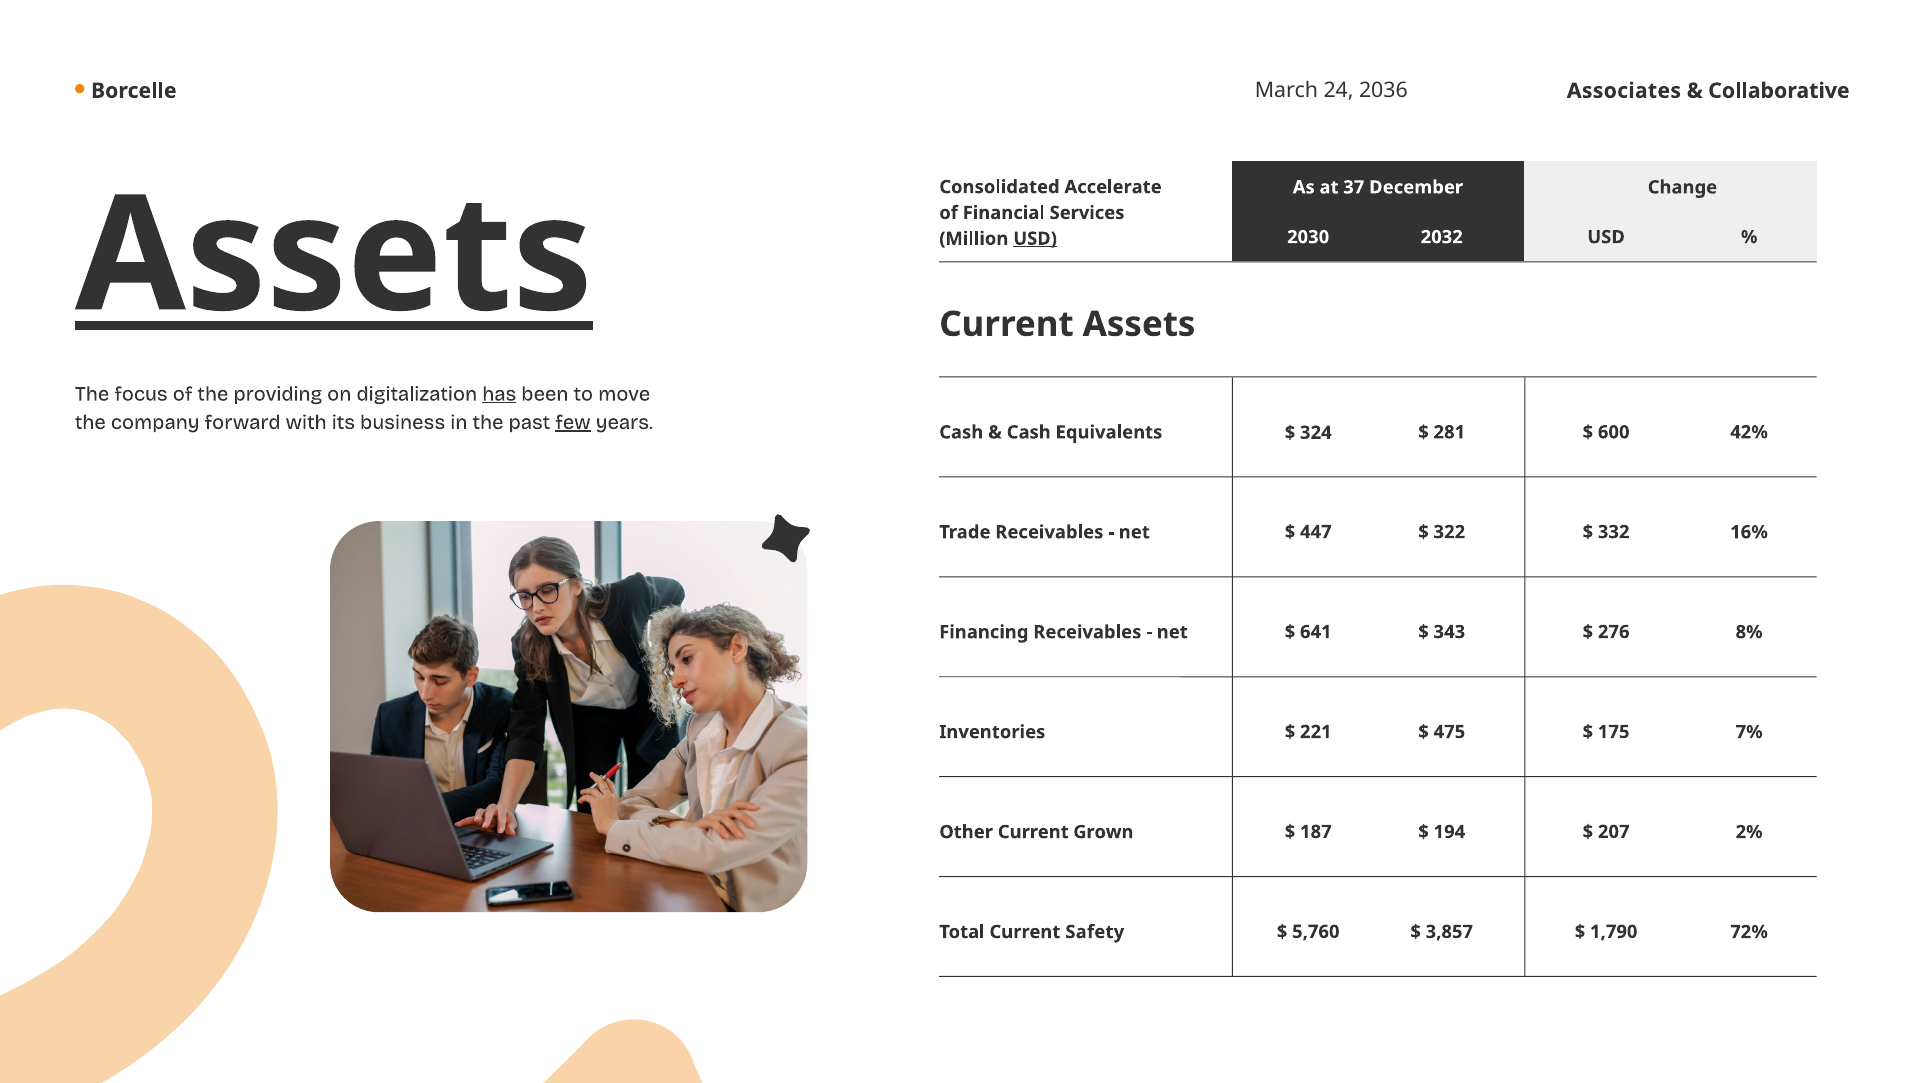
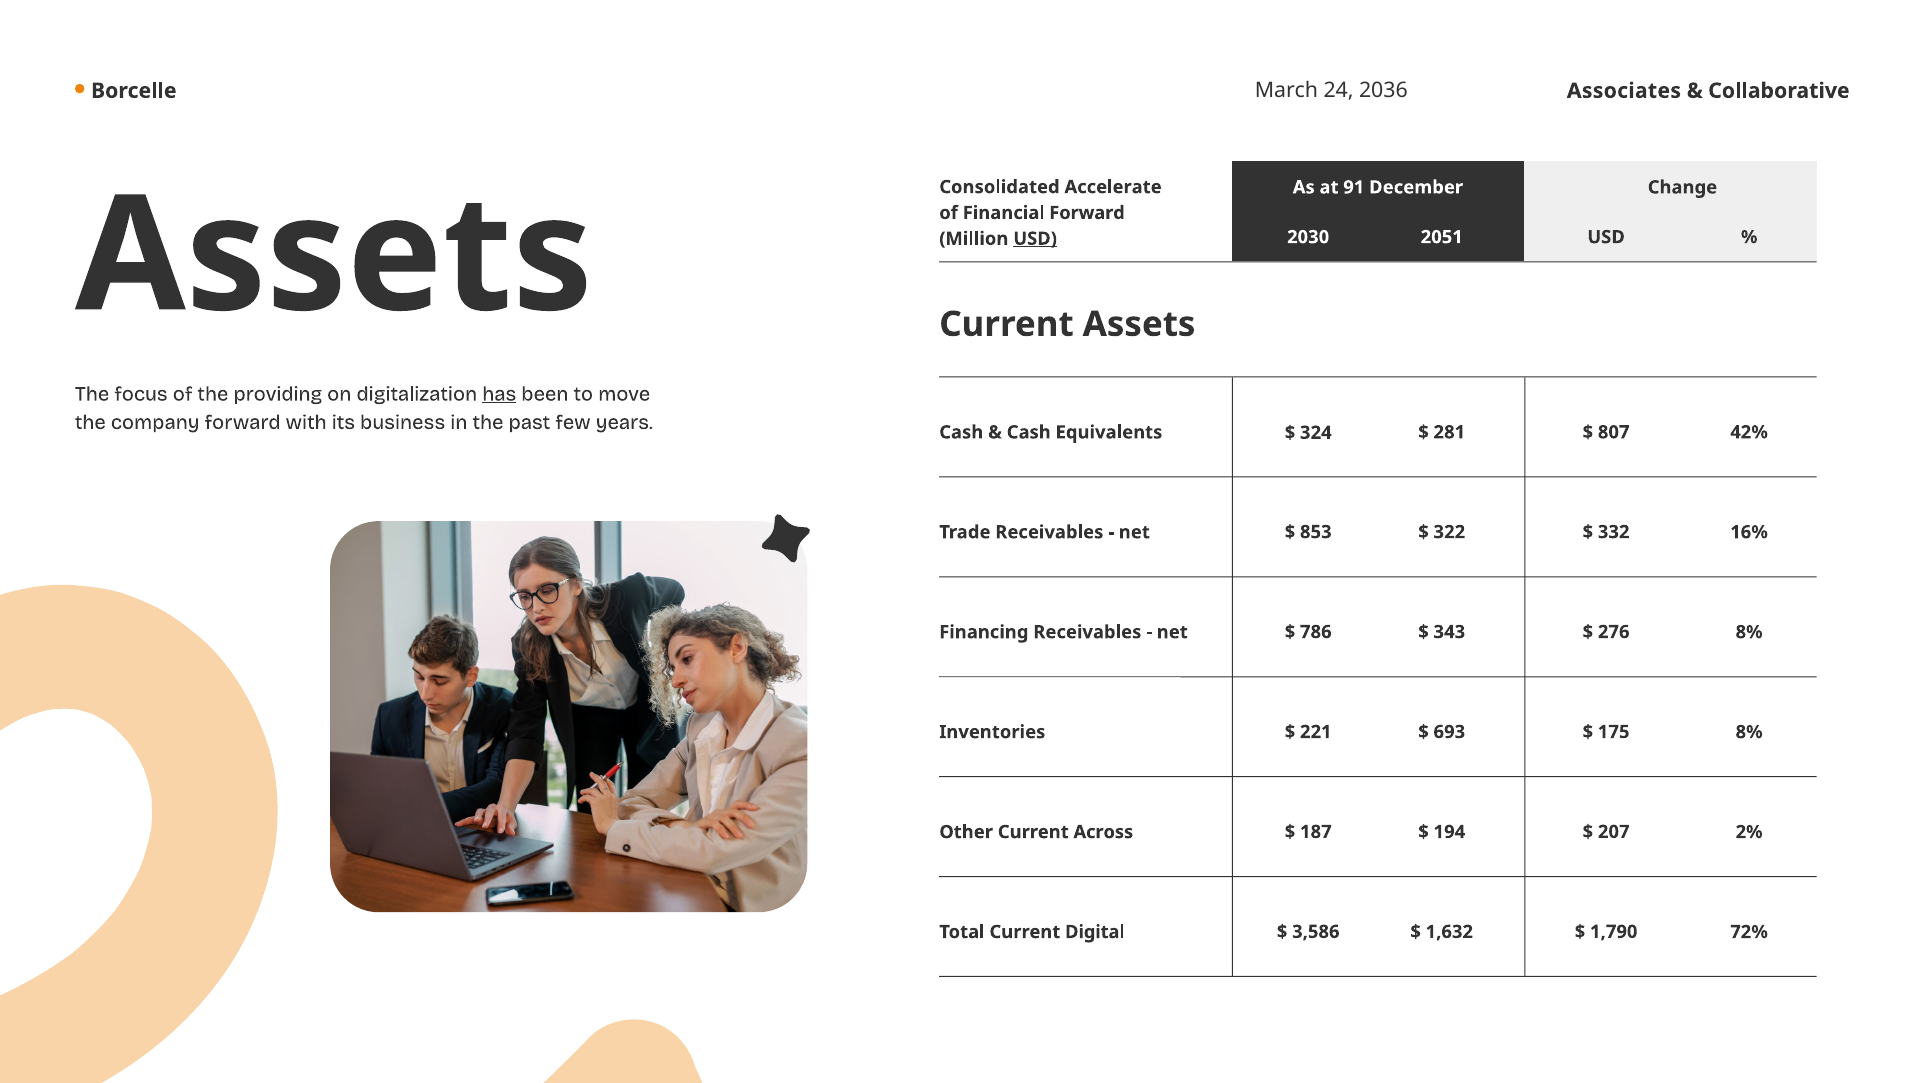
37: 37 -> 91 (1354, 187)
Financial Services: Services -> Forward (1087, 213)
Assets underline: present -> none (334, 256)
2032: 2032 -> 2051 (1442, 237)
few underline: present -> none (573, 422)
600: 600 -> 807 (1614, 432)
447: 447 -> 853 (1316, 532)
641: 641 -> 786 (1316, 632)
475: 475 -> 693 (1449, 732)
Inventories 7%: 7% -> 8% (1749, 732)
Grown: Grown -> Across (1103, 832)
5,760: 5,760 -> 3,586 (1316, 932)
3,857: 3,857 -> 1,632 (1449, 932)
Safety: Safety -> Digital (1095, 932)
